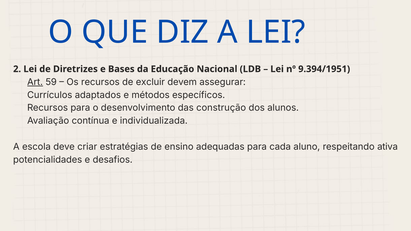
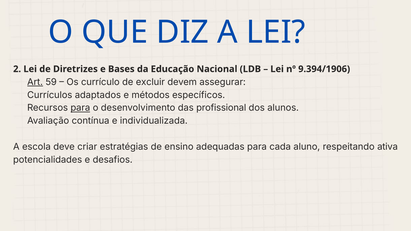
9.394/1951: 9.394/1951 -> 9.394/1906 (324, 69)
Os recursos: recursos -> currículo (100, 82)
para underline: none -> present (80, 108)
construção: construção -> profissional (221, 108)
